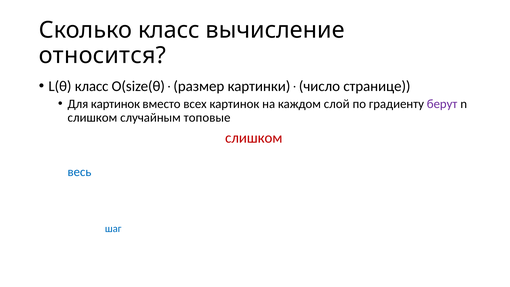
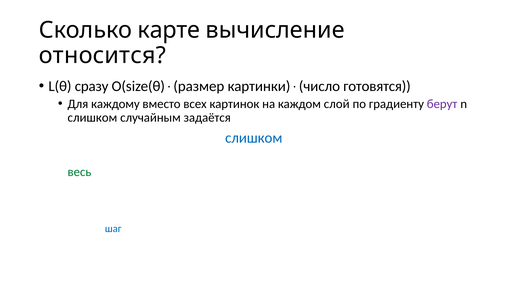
Сколько класс: класс -> карте (169, 30)
L(θ класс: класс -> сразу (92, 86)
странице: странице -> готовятся (377, 86)
Для картинок: картинок -> каждому (115, 104)
случайным топовые: топовые -> задаётся (207, 118)
слишком colour: red -> blue (254, 138)
весь colour: blue -> green (79, 172)
